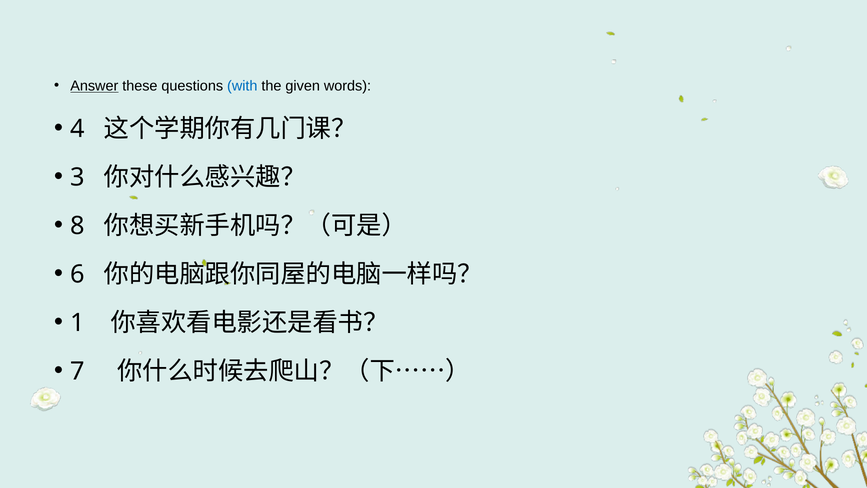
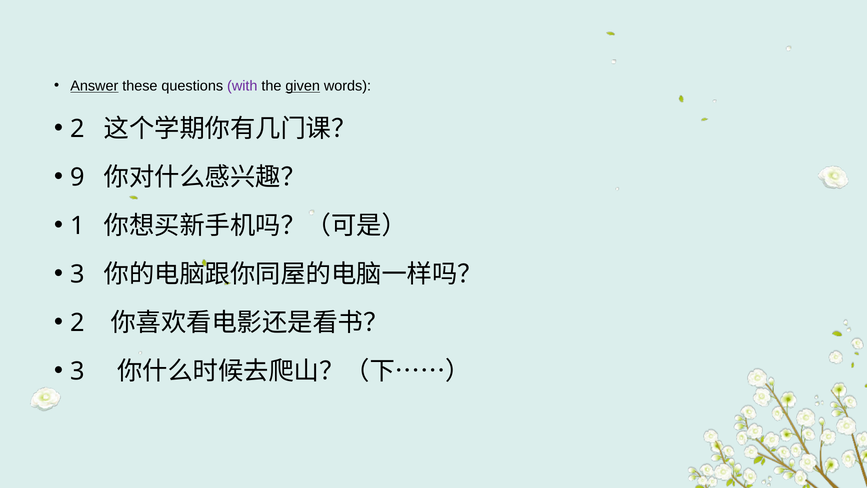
with colour: blue -> purple (242, 86)
given underline: none -> present (303, 86)
4: 4 -> 2 (78, 129)
3: 3 -> 9 (78, 177)
8: 8 -> 1 (78, 226)
6: 6 -> 3 (78, 274)
1: 1 -> 2 (78, 323)
7: 7 -> 3 (78, 371)
